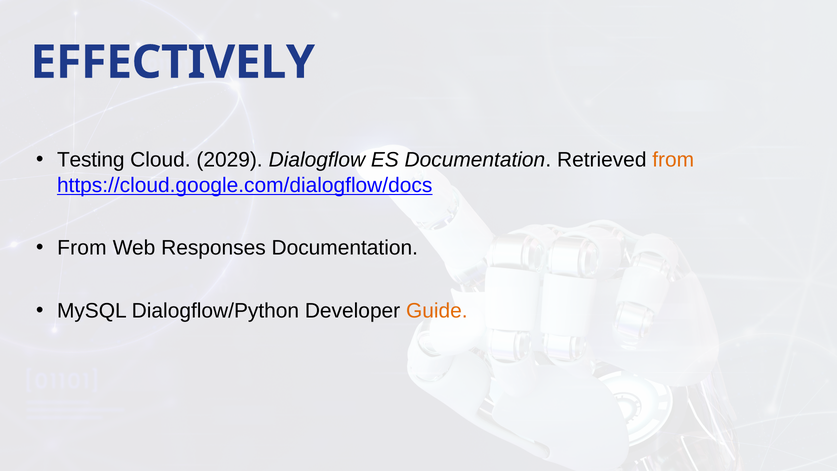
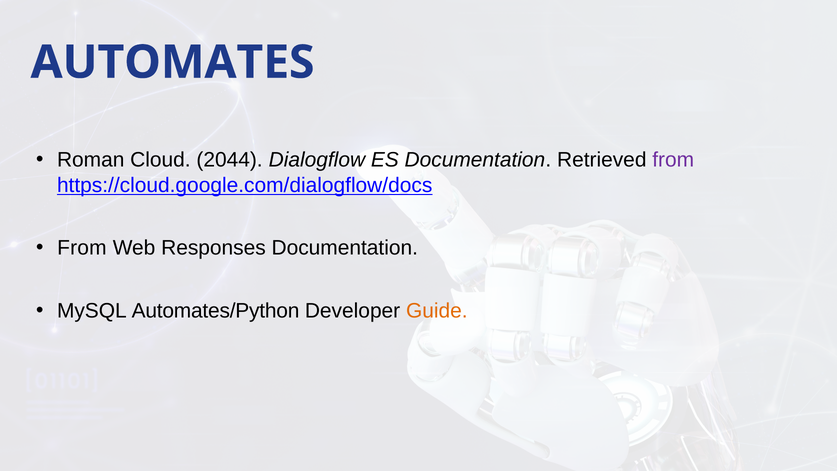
EFFECTIVELY: EFFECTIVELY -> AUTOMATES (173, 62)
Testing: Testing -> Roman (91, 160)
2029: 2029 -> 2044 (230, 160)
from colour: orange -> purple (673, 160)
Dialogflow/Python: Dialogflow/Python -> Automates/Python (216, 311)
